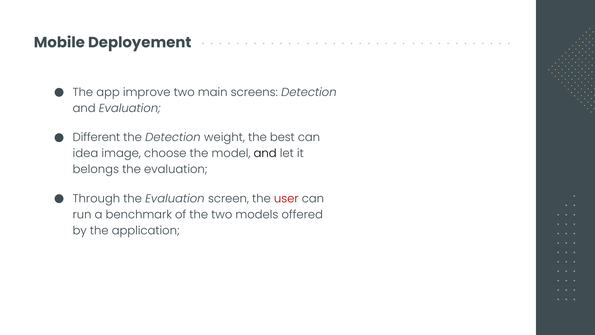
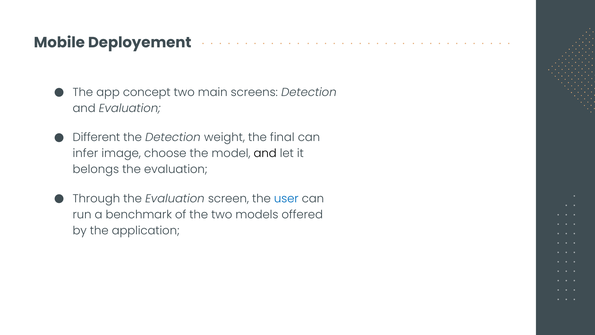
improve: improve -> concept (147, 92)
best: best -> final (282, 137)
idea: idea -> infer (85, 153)
user colour: red -> blue (286, 198)
